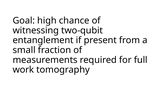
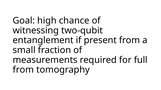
work: work -> from (23, 70)
